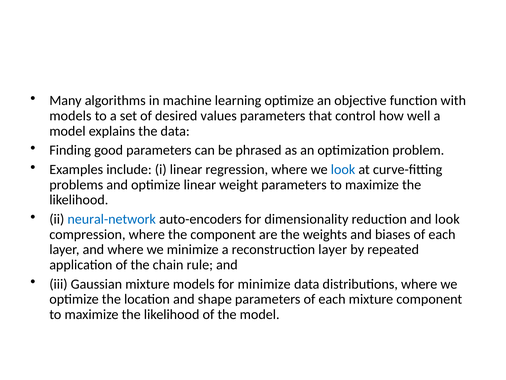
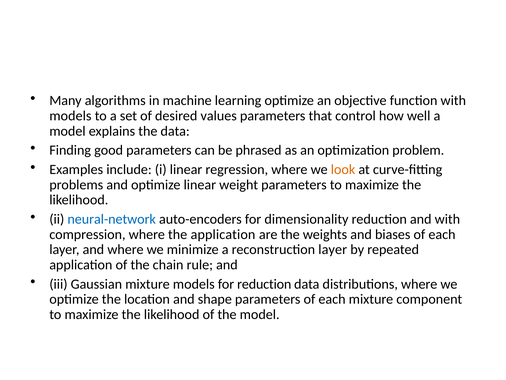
look colour: blue -> orange (343, 169)
and look: look -> with (447, 219)
the component: component -> application (223, 234)
for minimize: minimize -> reduction (264, 284)
